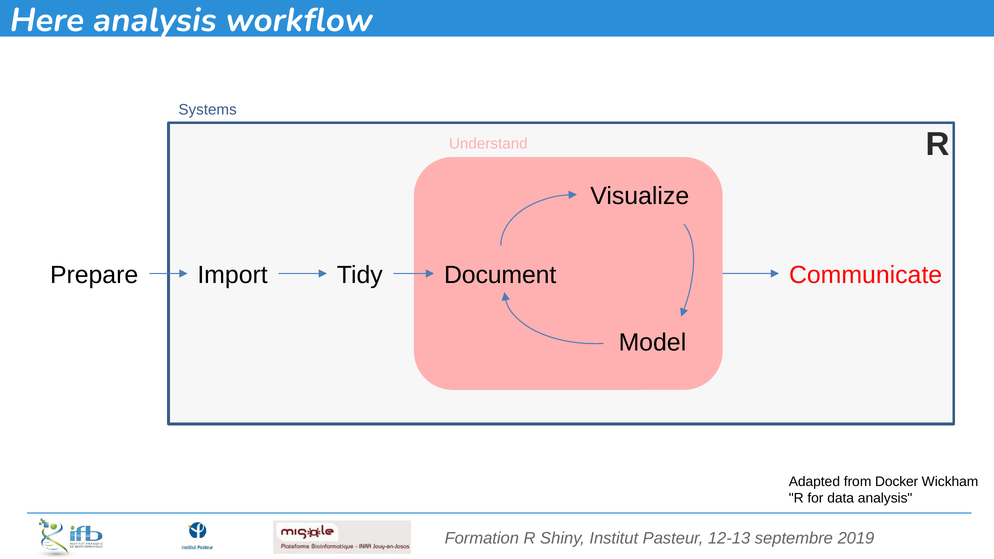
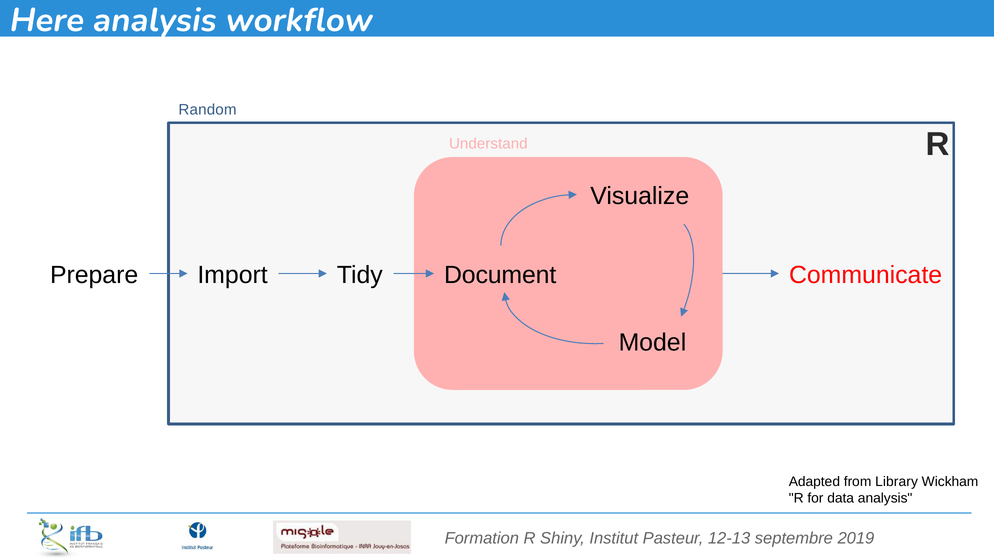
Systems: Systems -> Random (208, 110)
Docker: Docker -> Library (897, 482)
